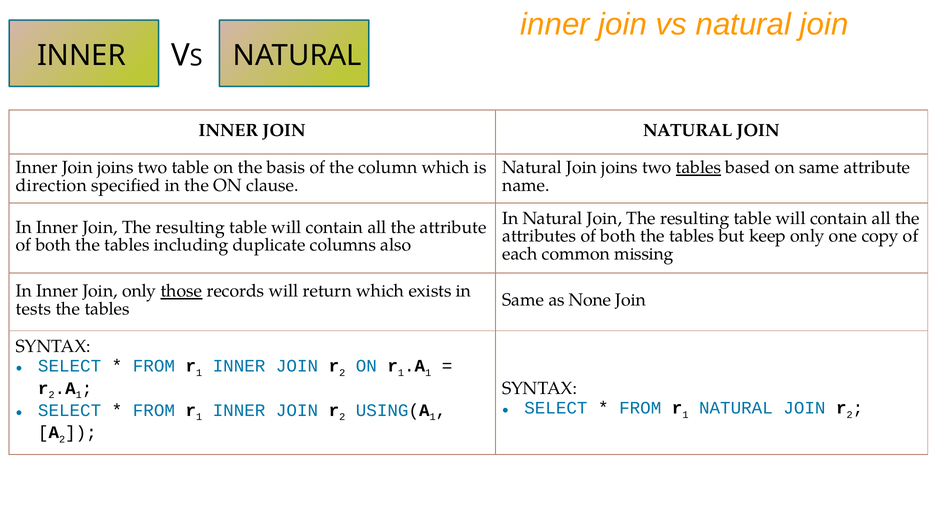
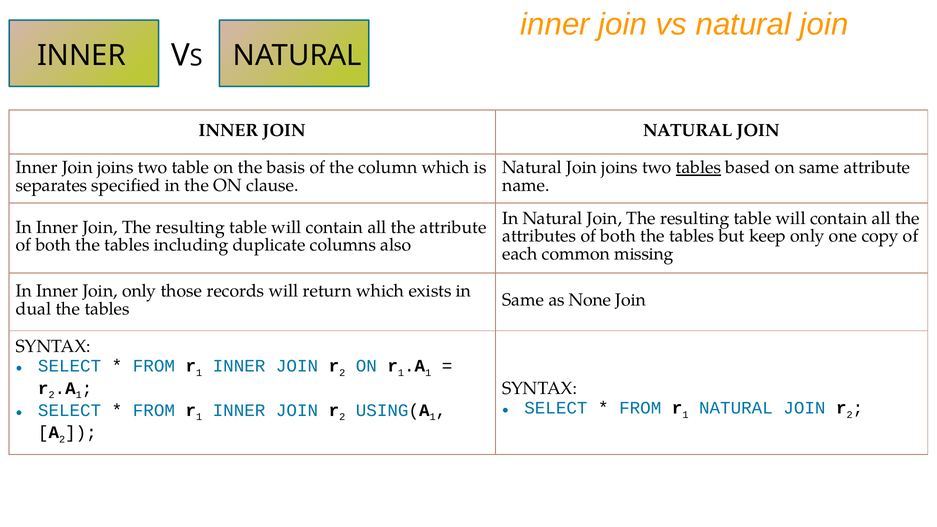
direction: direction -> separates (52, 185)
those underline: present -> none (181, 291)
tests: tests -> dual (34, 309)
